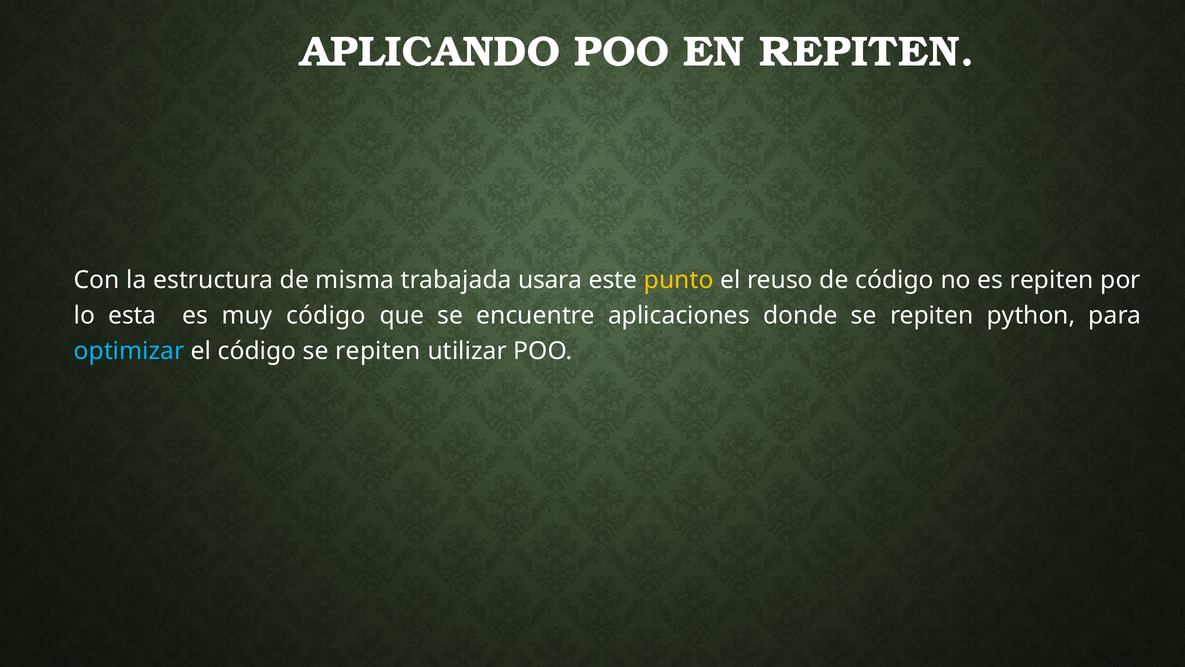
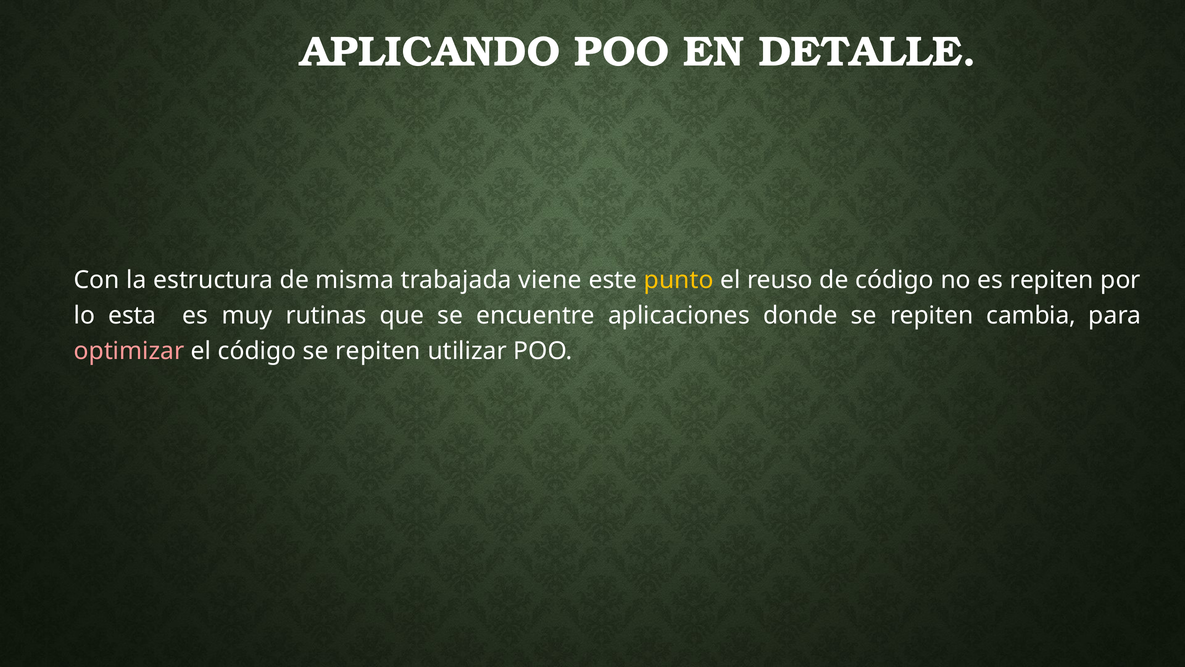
EN REPITEN: REPITEN -> DETALLE (867, 52)
usara: usara -> viene (550, 280)
muy código: código -> rutinas (326, 315)
python: python -> cambia (1031, 315)
optimizar colour: light blue -> pink (129, 351)
